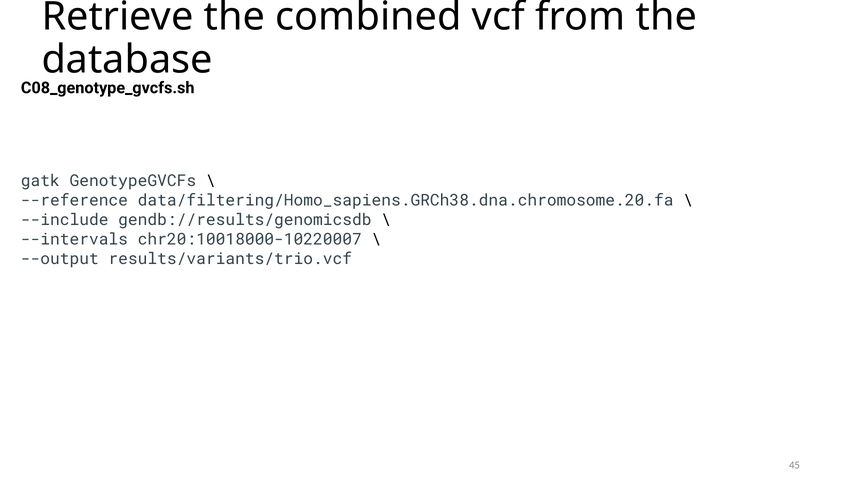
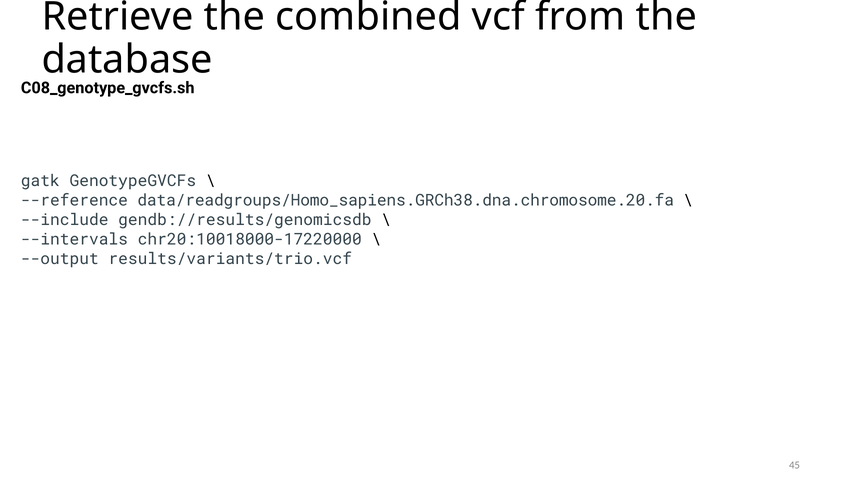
data/filtering/Homo_sapiens.GRCh38.dna.chromosome.20.fa: data/filtering/Homo_sapiens.GRCh38.dna.chromosome.20.fa -> data/readgroups/Homo_sapiens.GRCh38.dna.chromosome.20.fa (406, 200)
chr20:10018000-10220007: chr20:10018000-10220007 -> chr20:10018000-17220000 (250, 239)
